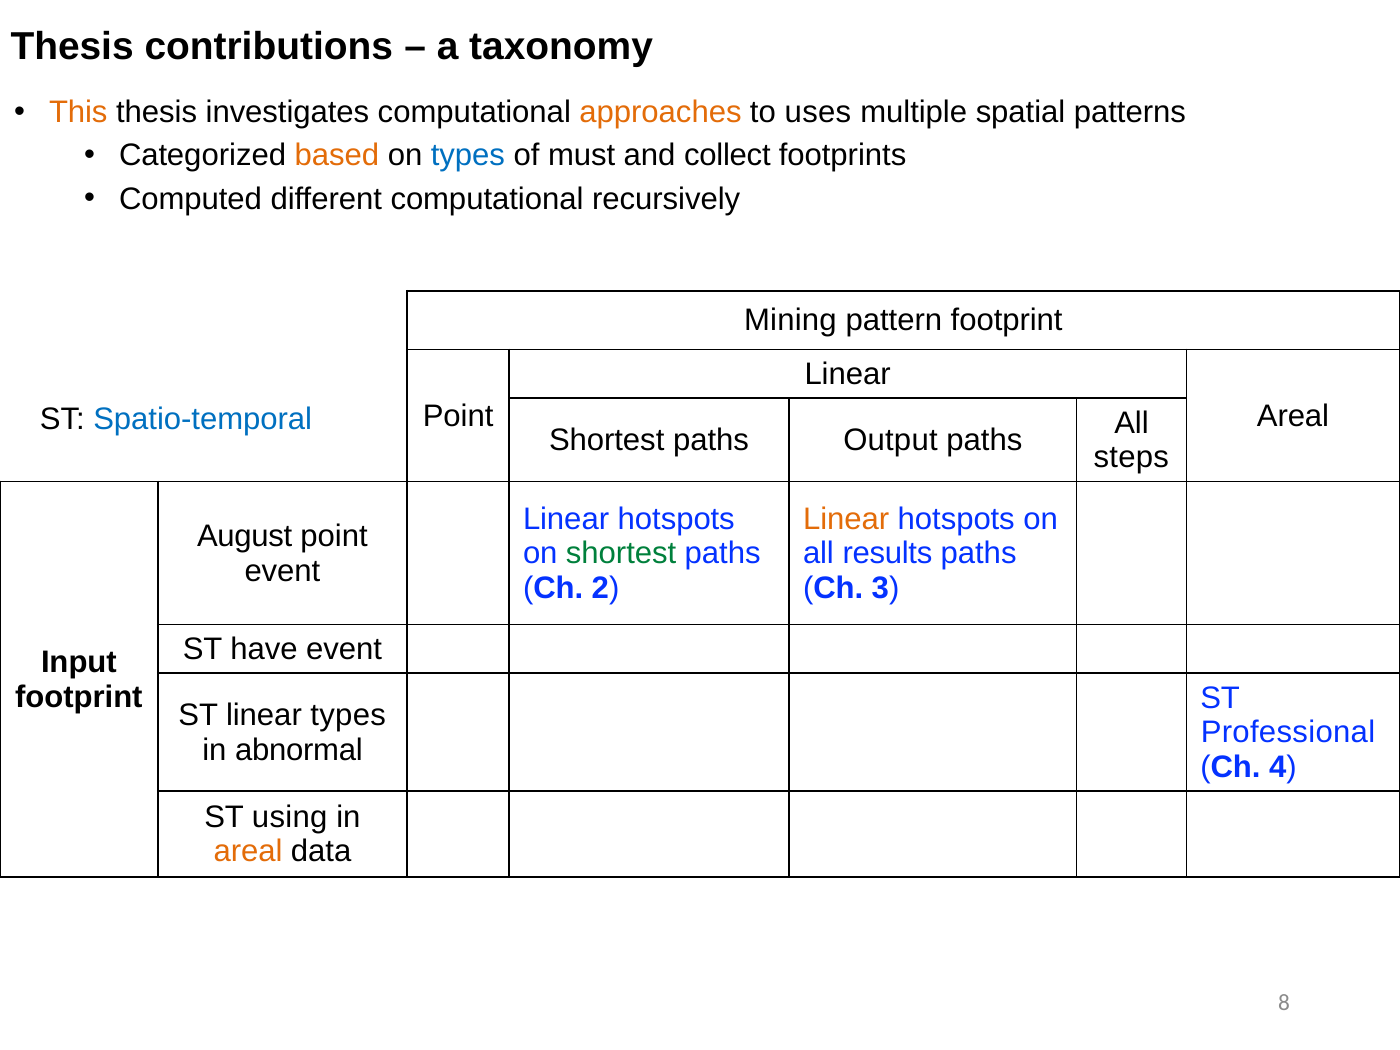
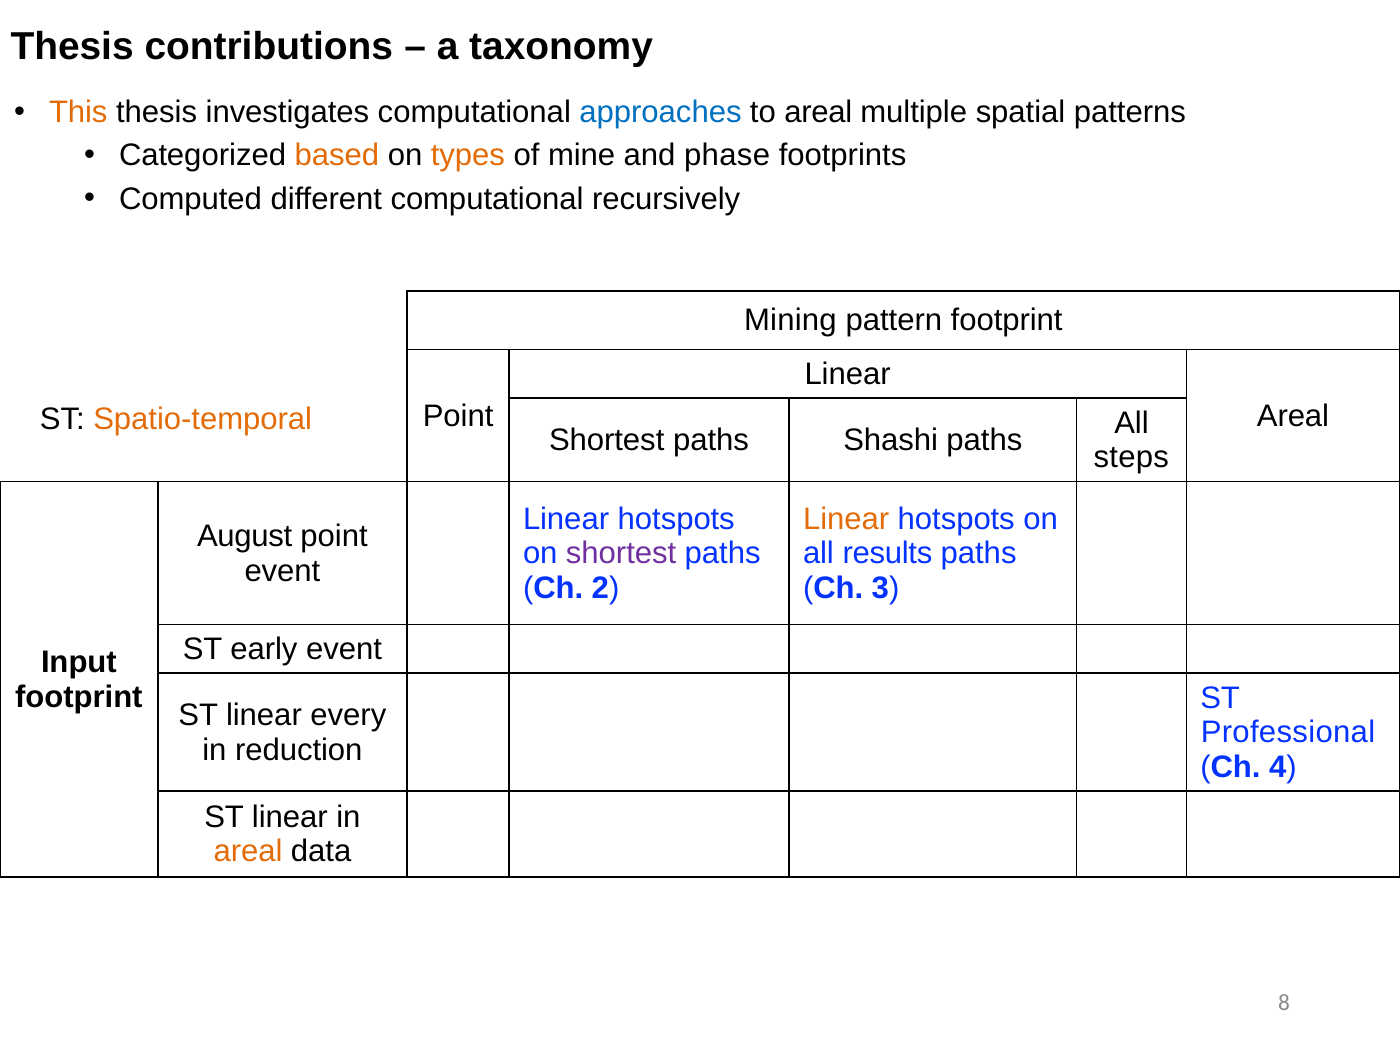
approaches colour: orange -> blue (660, 112)
to uses: uses -> areal (818, 112)
types colour: blue -> orange (468, 156)
must: must -> mine (582, 156)
collect: collect -> phase (727, 156)
Spatio-temporal colour: blue -> orange (203, 419)
Output: Output -> Shashi (891, 440)
shortest colour: green -> purple (621, 554)
have: have -> early (264, 649)
linear types: types -> every (348, 715)
abnormal: abnormal -> reduction (299, 750)
using: using -> linear (290, 817)
